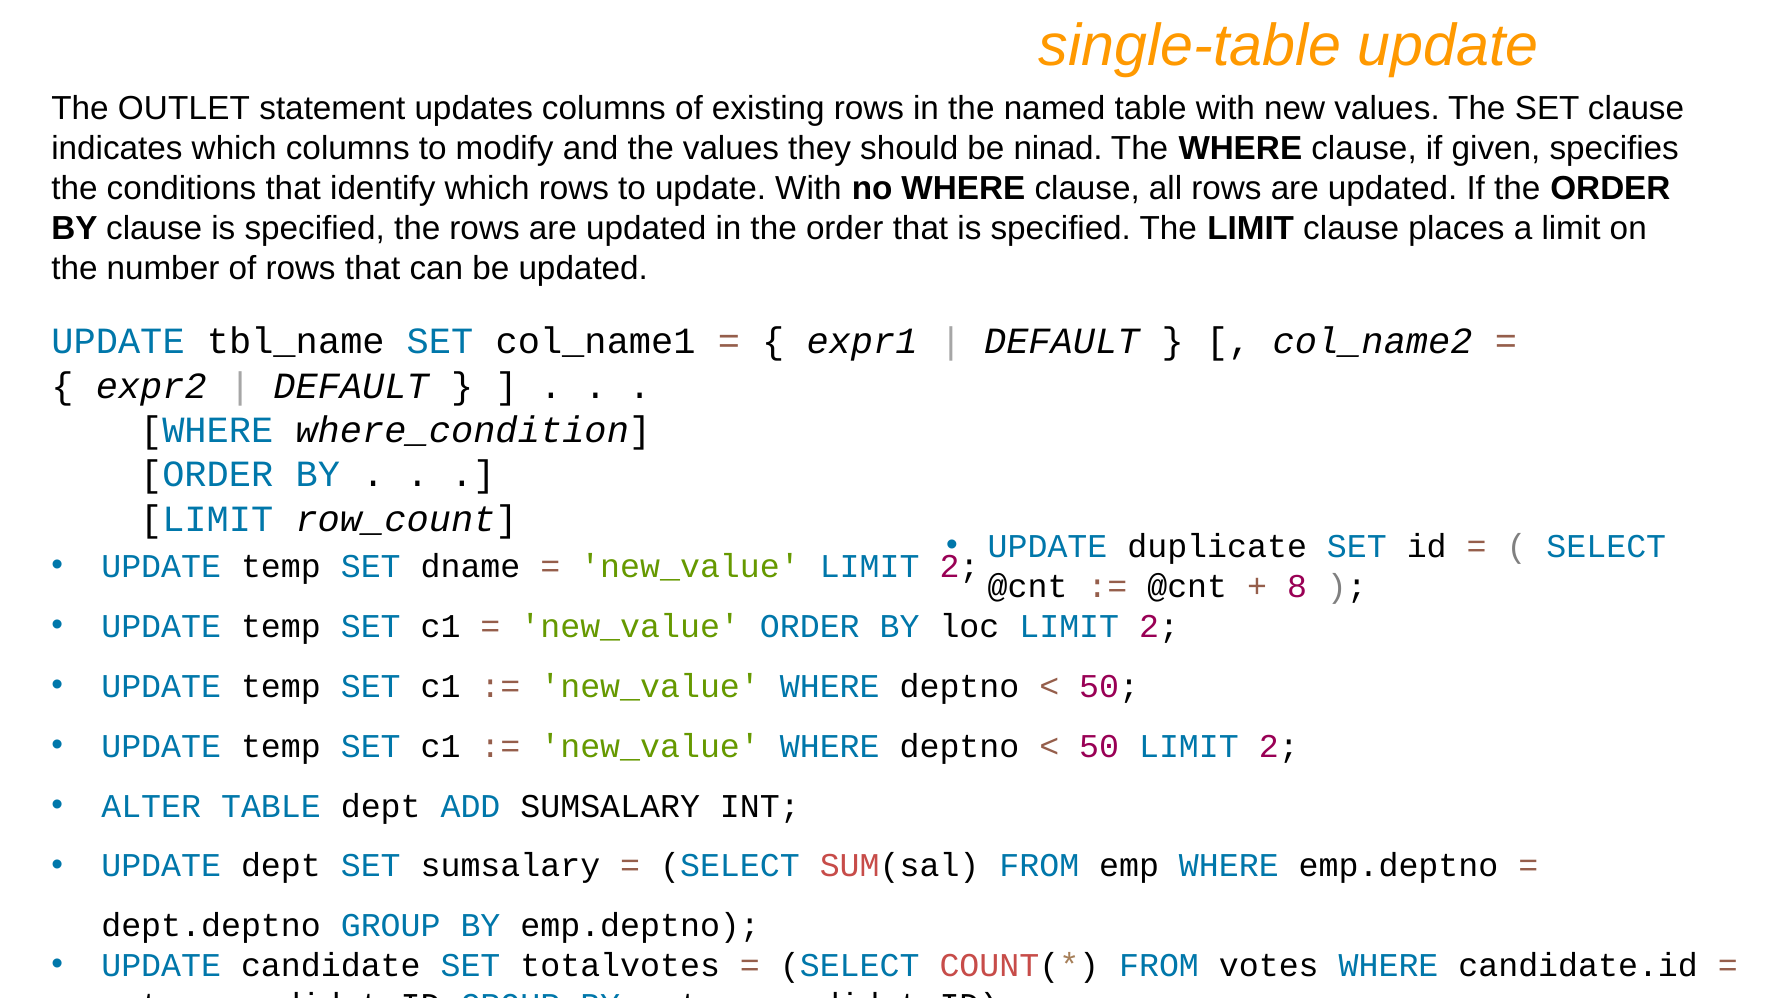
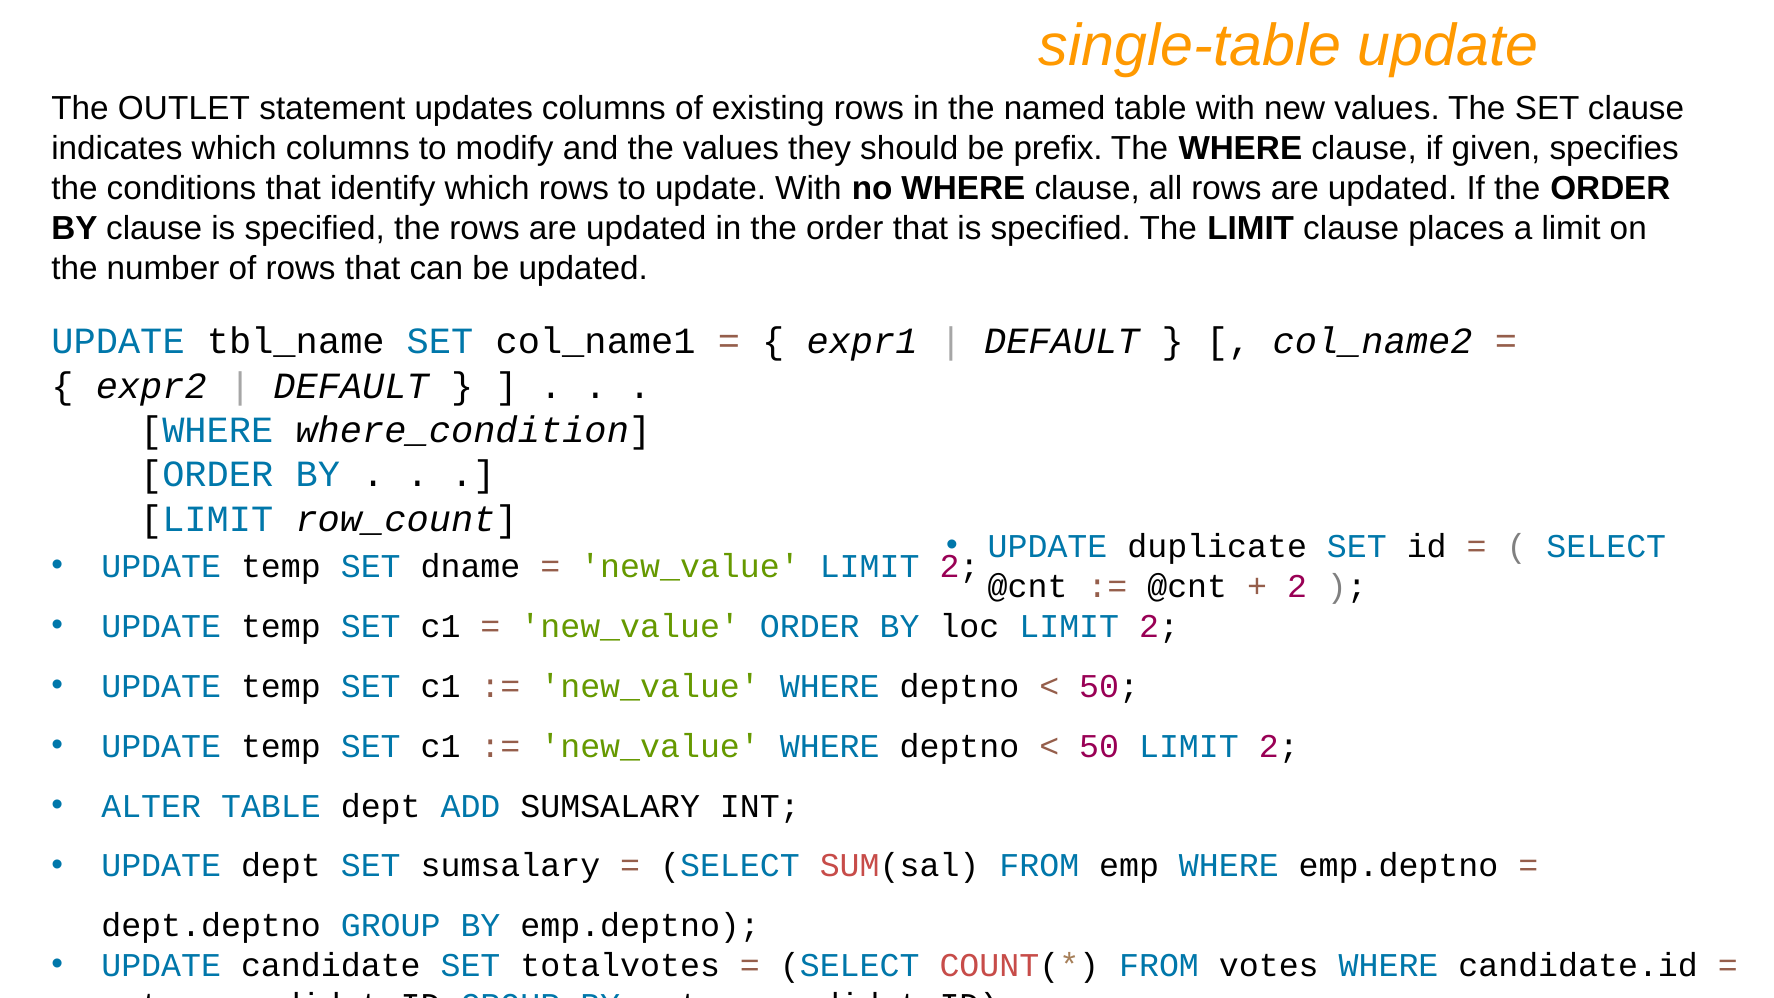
ninad: ninad -> prefix (1058, 149)
8: 8 -> 2 (1297, 586)
